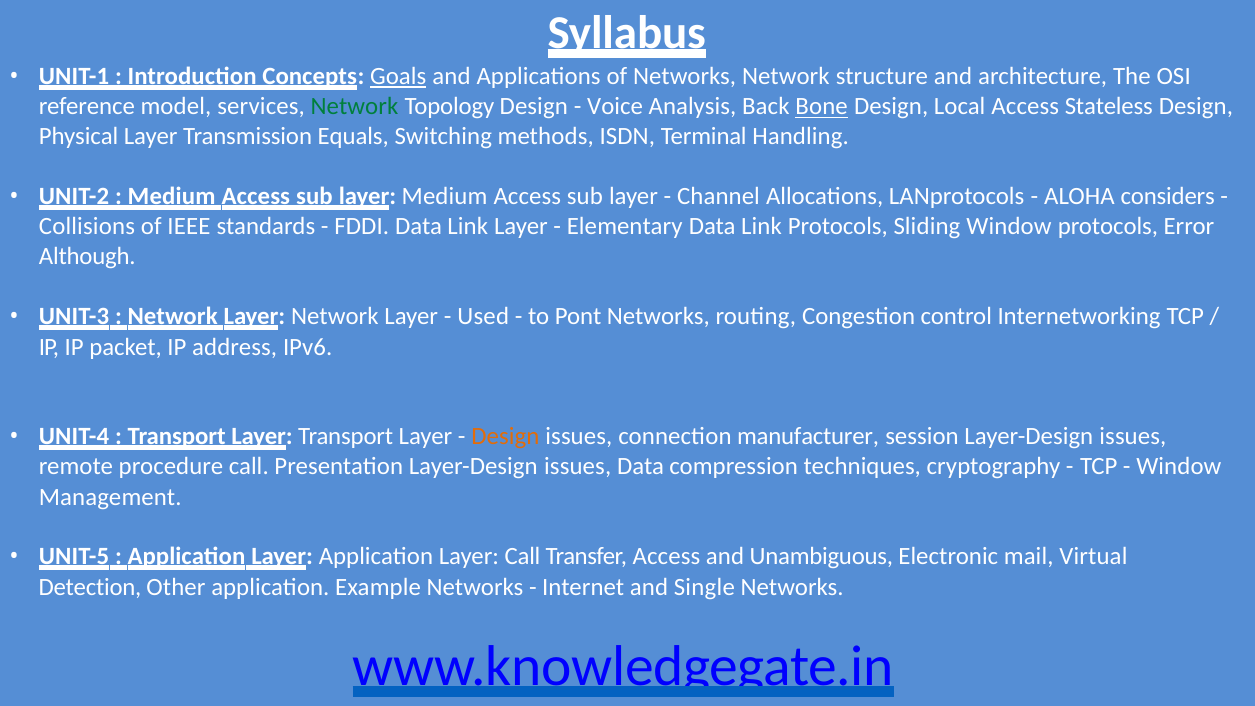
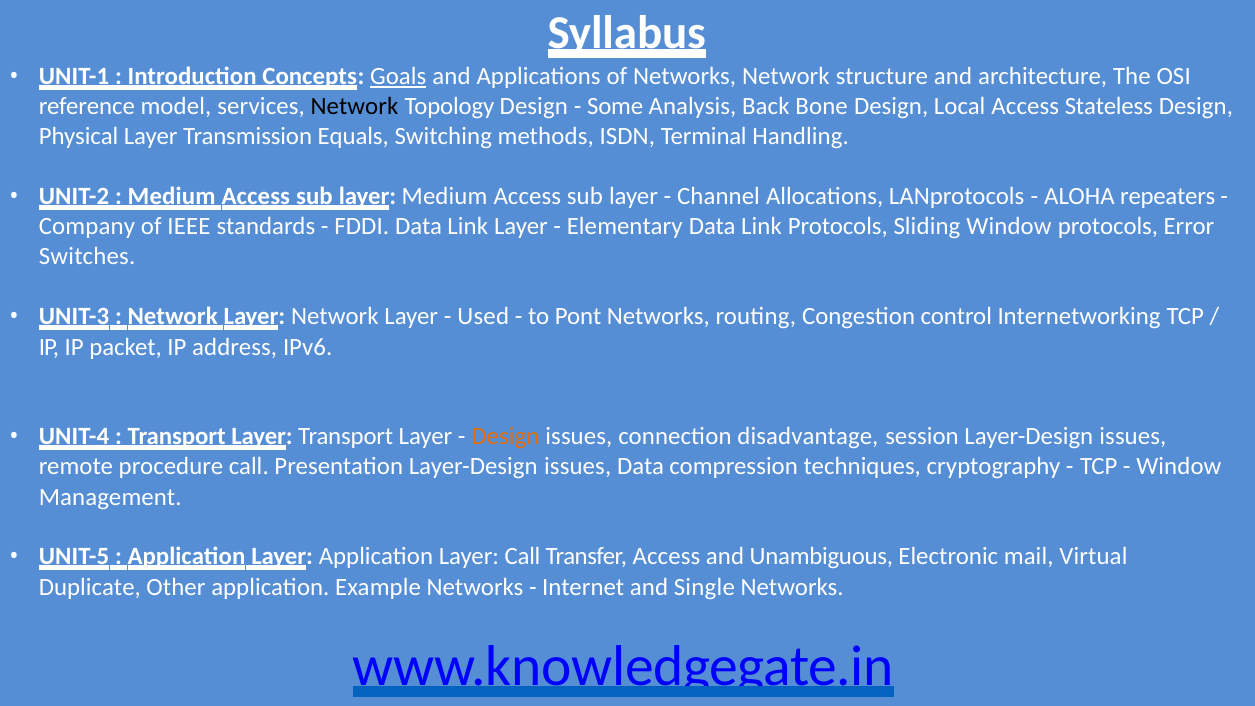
Network colour: green -> black (354, 107)
Voice: Voice -> Some (615, 107)
Bone underline: present -> none (822, 107)
considers: considers -> repeaters (1168, 197)
Collisions: Collisions -> Company (87, 227)
Although: Although -> Switches (87, 257)
manufacturer: manufacturer -> disadvantage (808, 437)
Detection: Detection -> Duplicate (90, 587)
